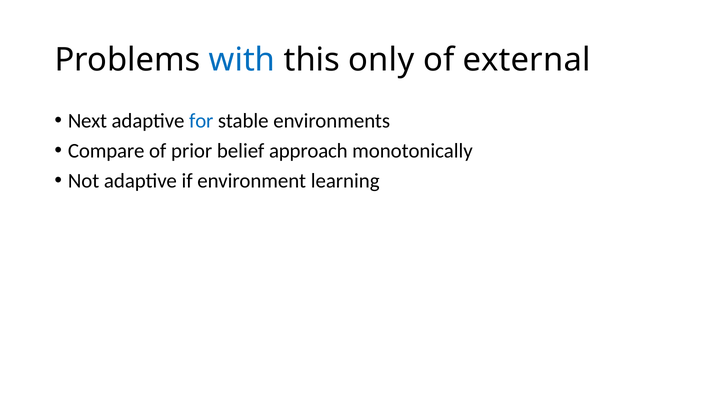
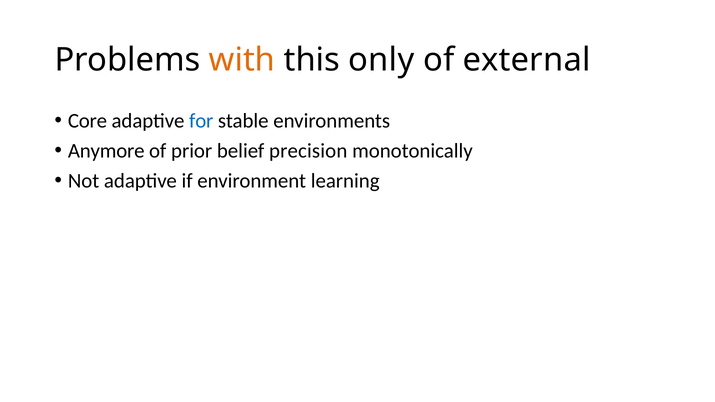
with colour: blue -> orange (242, 60)
Next: Next -> Core (87, 121)
Compare: Compare -> Anymore (106, 151)
approach: approach -> precision (308, 151)
